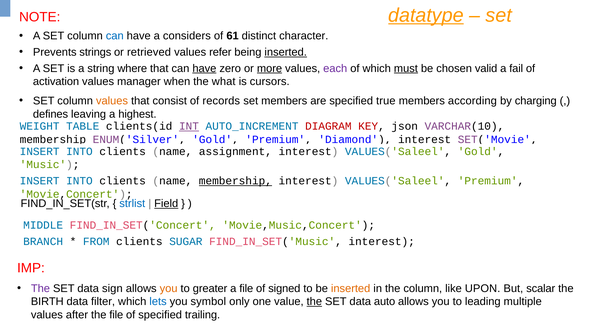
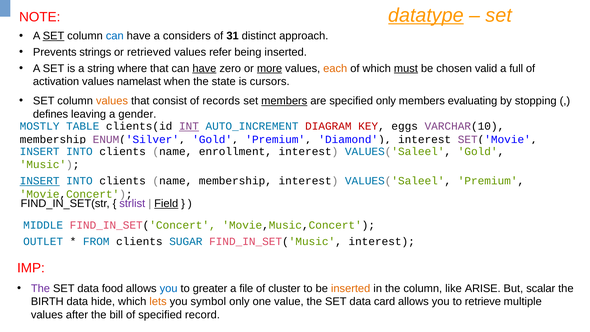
SET underline: none -> present (54, 36)
61: 61 -> 31 (233, 36)
character: character -> approach (304, 36)
inserted underline: present -> none (286, 52)
each colour: purple -> orange (335, 68)
fail: fail -> full (516, 68)
manager: manager -> namelast (139, 82)
what: what -> state (224, 82)
members underline: none -> present (284, 101)
specified true: true -> only (386, 101)
according: according -> evaluating (473, 101)
charging: charging -> stopping (536, 101)
highest: highest -> gender (137, 114)
WEIGHT: WEIGHT -> MOSTLY (40, 126)
json: json -> eggs (405, 126)
assignment: assignment -> enrollment (235, 151)
INSERT underline: none -> present (40, 181)
membership underline: present -> none (235, 181)
strlist colour: blue -> purple (132, 203)
BRANCH: BRANCH -> OUTLET (43, 241)
sign: sign -> food (112, 288)
you colour: orange -> blue (169, 288)
signed: signed -> cluster (284, 288)
UPON: UPON -> ARISE (483, 288)
filter: filter -> hide (103, 302)
lets colour: blue -> orange (158, 302)
the underline: present -> none (314, 302)
auto: auto -> card (385, 302)
leading: leading -> retrieve (483, 302)
the file: file -> bill (116, 315)
trailing: trailing -> record (202, 315)
